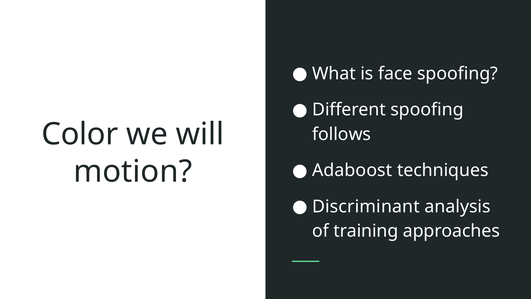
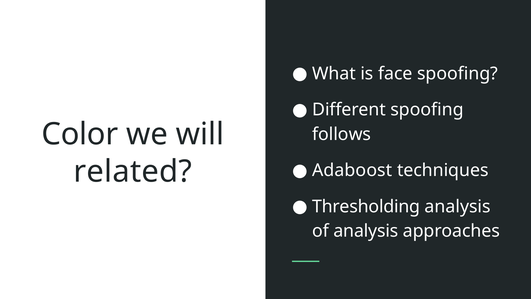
motion: motion -> related (133, 171)
Discriminant: Discriminant -> Thresholding (366, 206)
of training: training -> analysis (366, 231)
